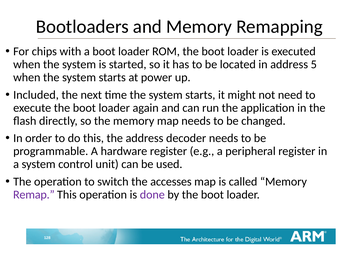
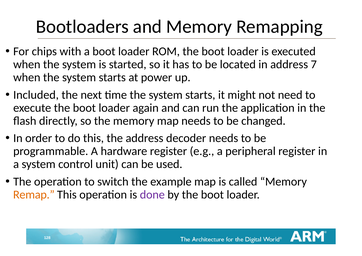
5: 5 -> 7 (314, 64)
accesses: accesses -> example (171, 181)
Remap colour: purple -> orange (34, 194)
